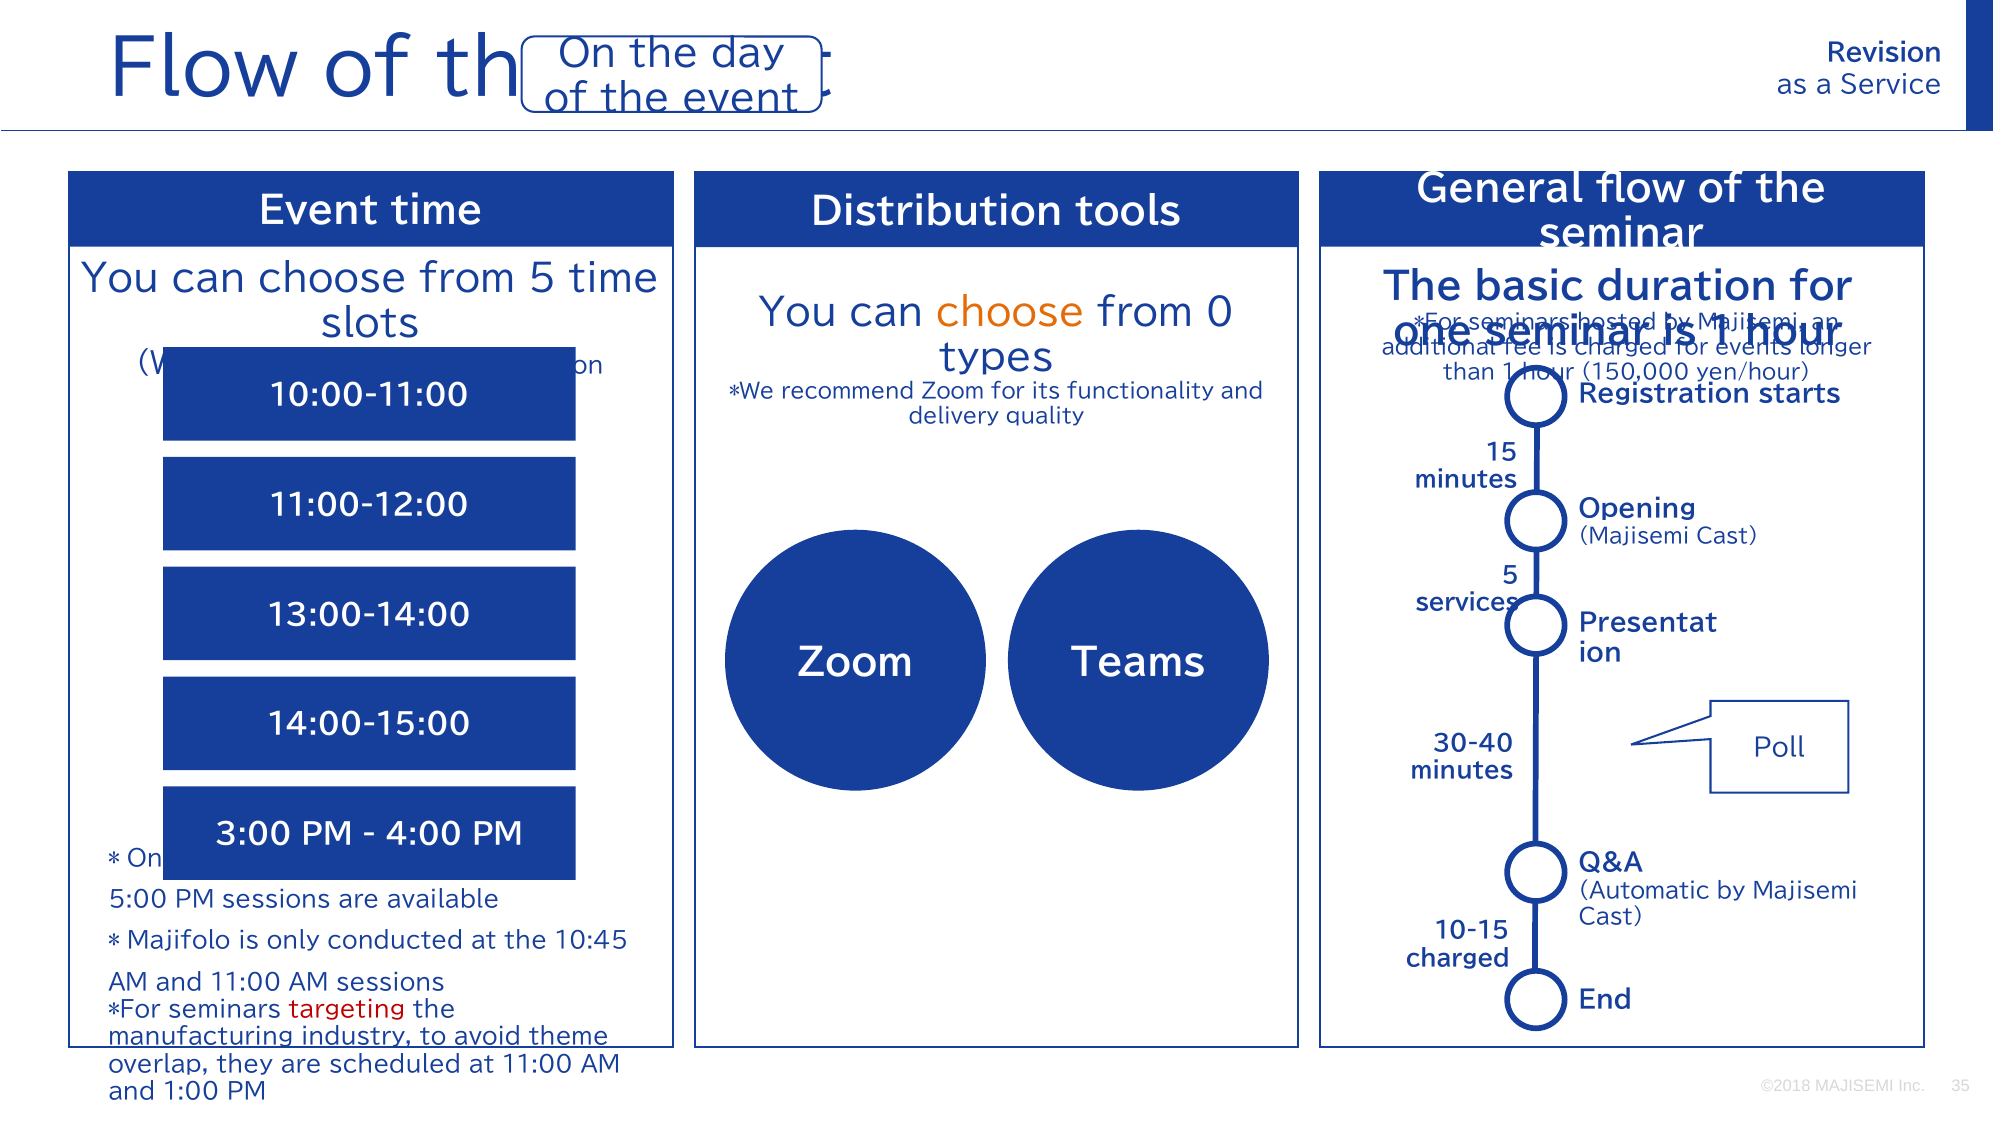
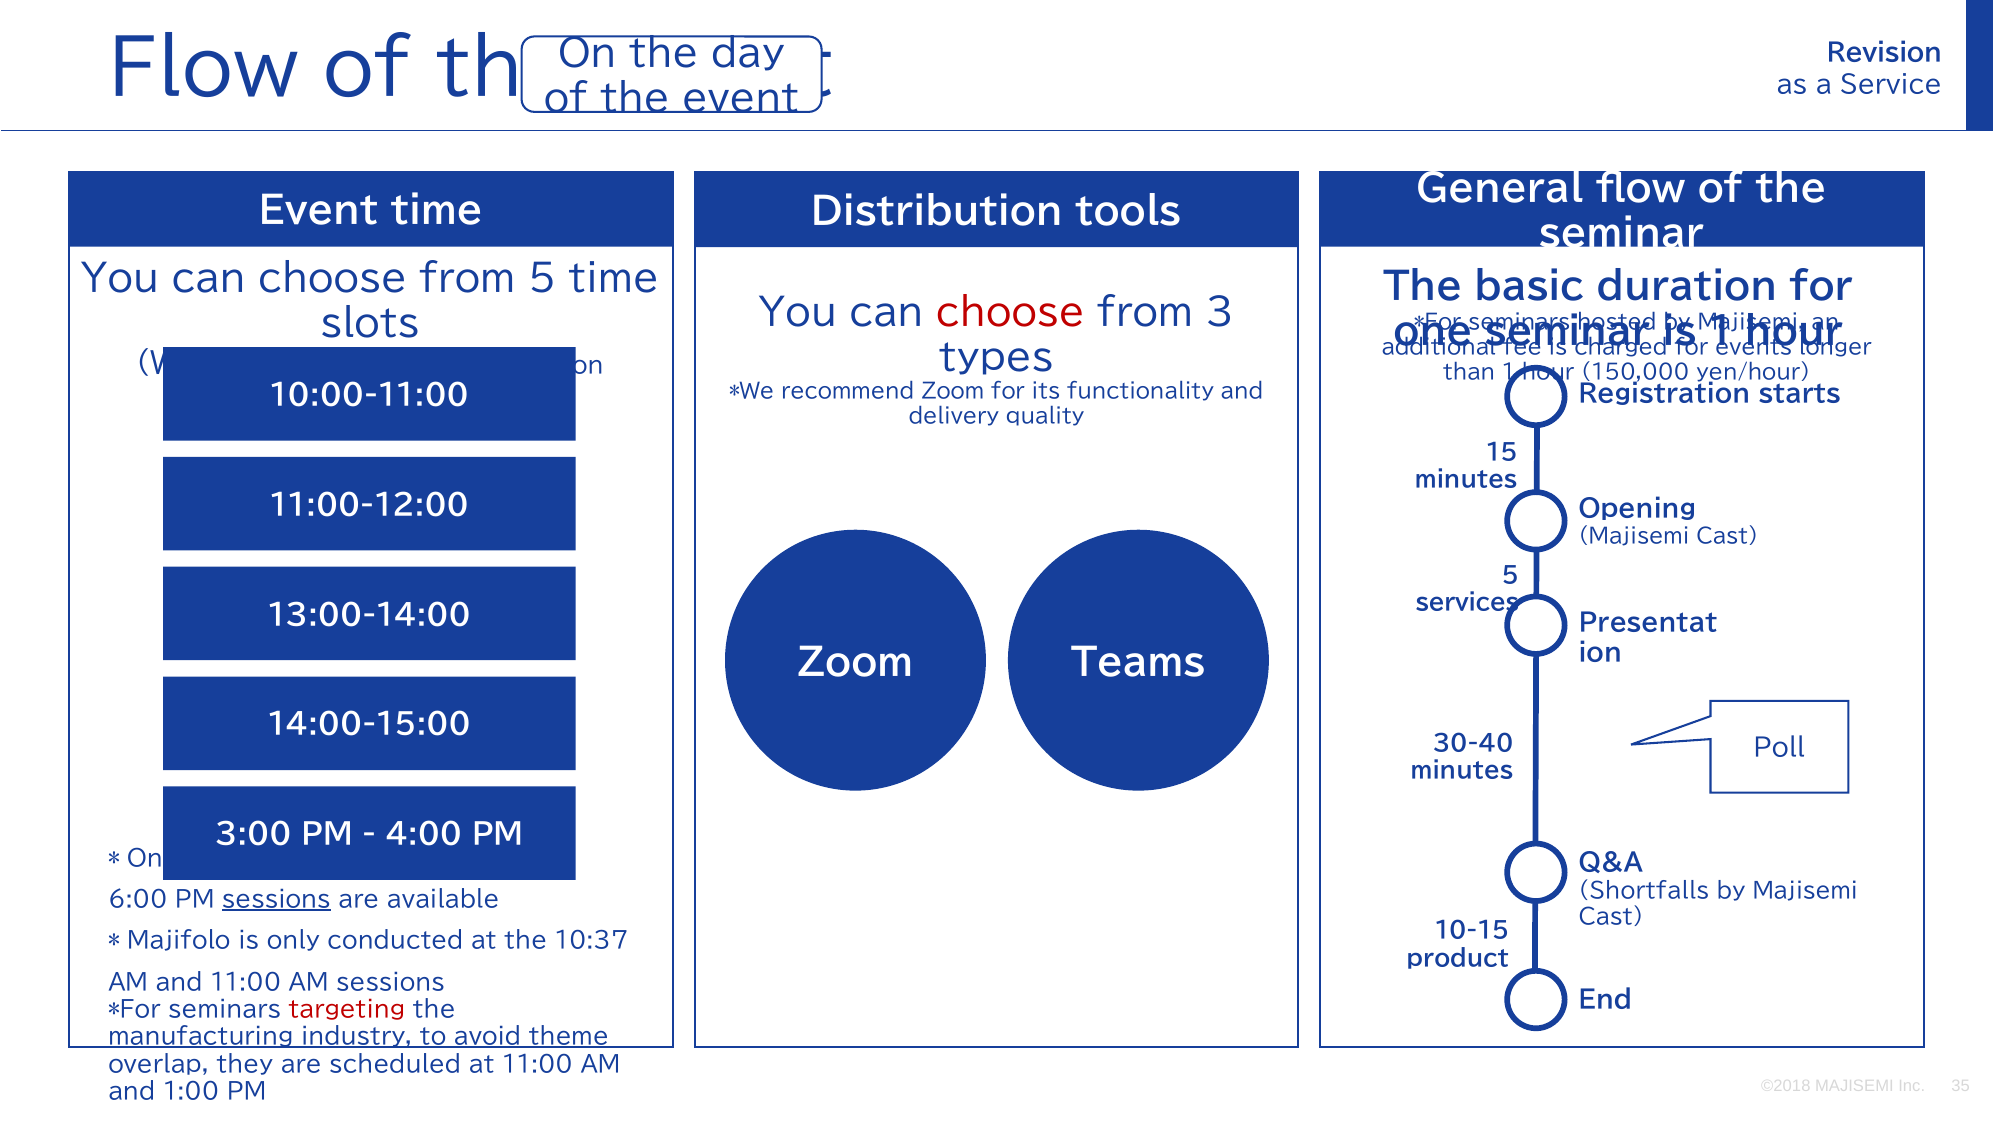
choose colour: orange -> red (1010, 313)
0: 0 -> 3 (1220, 313)
Automatic: Automatic -> Shortfalls (1644, 891)
5:00: 5:00 -> 6:00 (138, 900)
sessions underline: none -> present (276, 900)
10:45: 10:45 -> 10:37 (591, 941)
charged: charged -> product (1458, 959)
